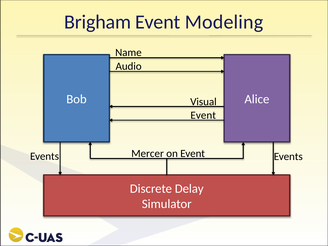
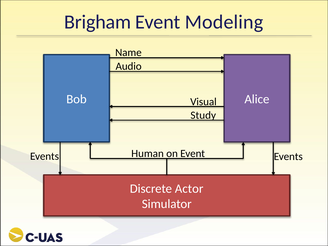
Event: Event -> Study (203, 115)
Mercer: Mercer -> Human (148, 154)
Delay: Delay -> Actor (189, 189)
